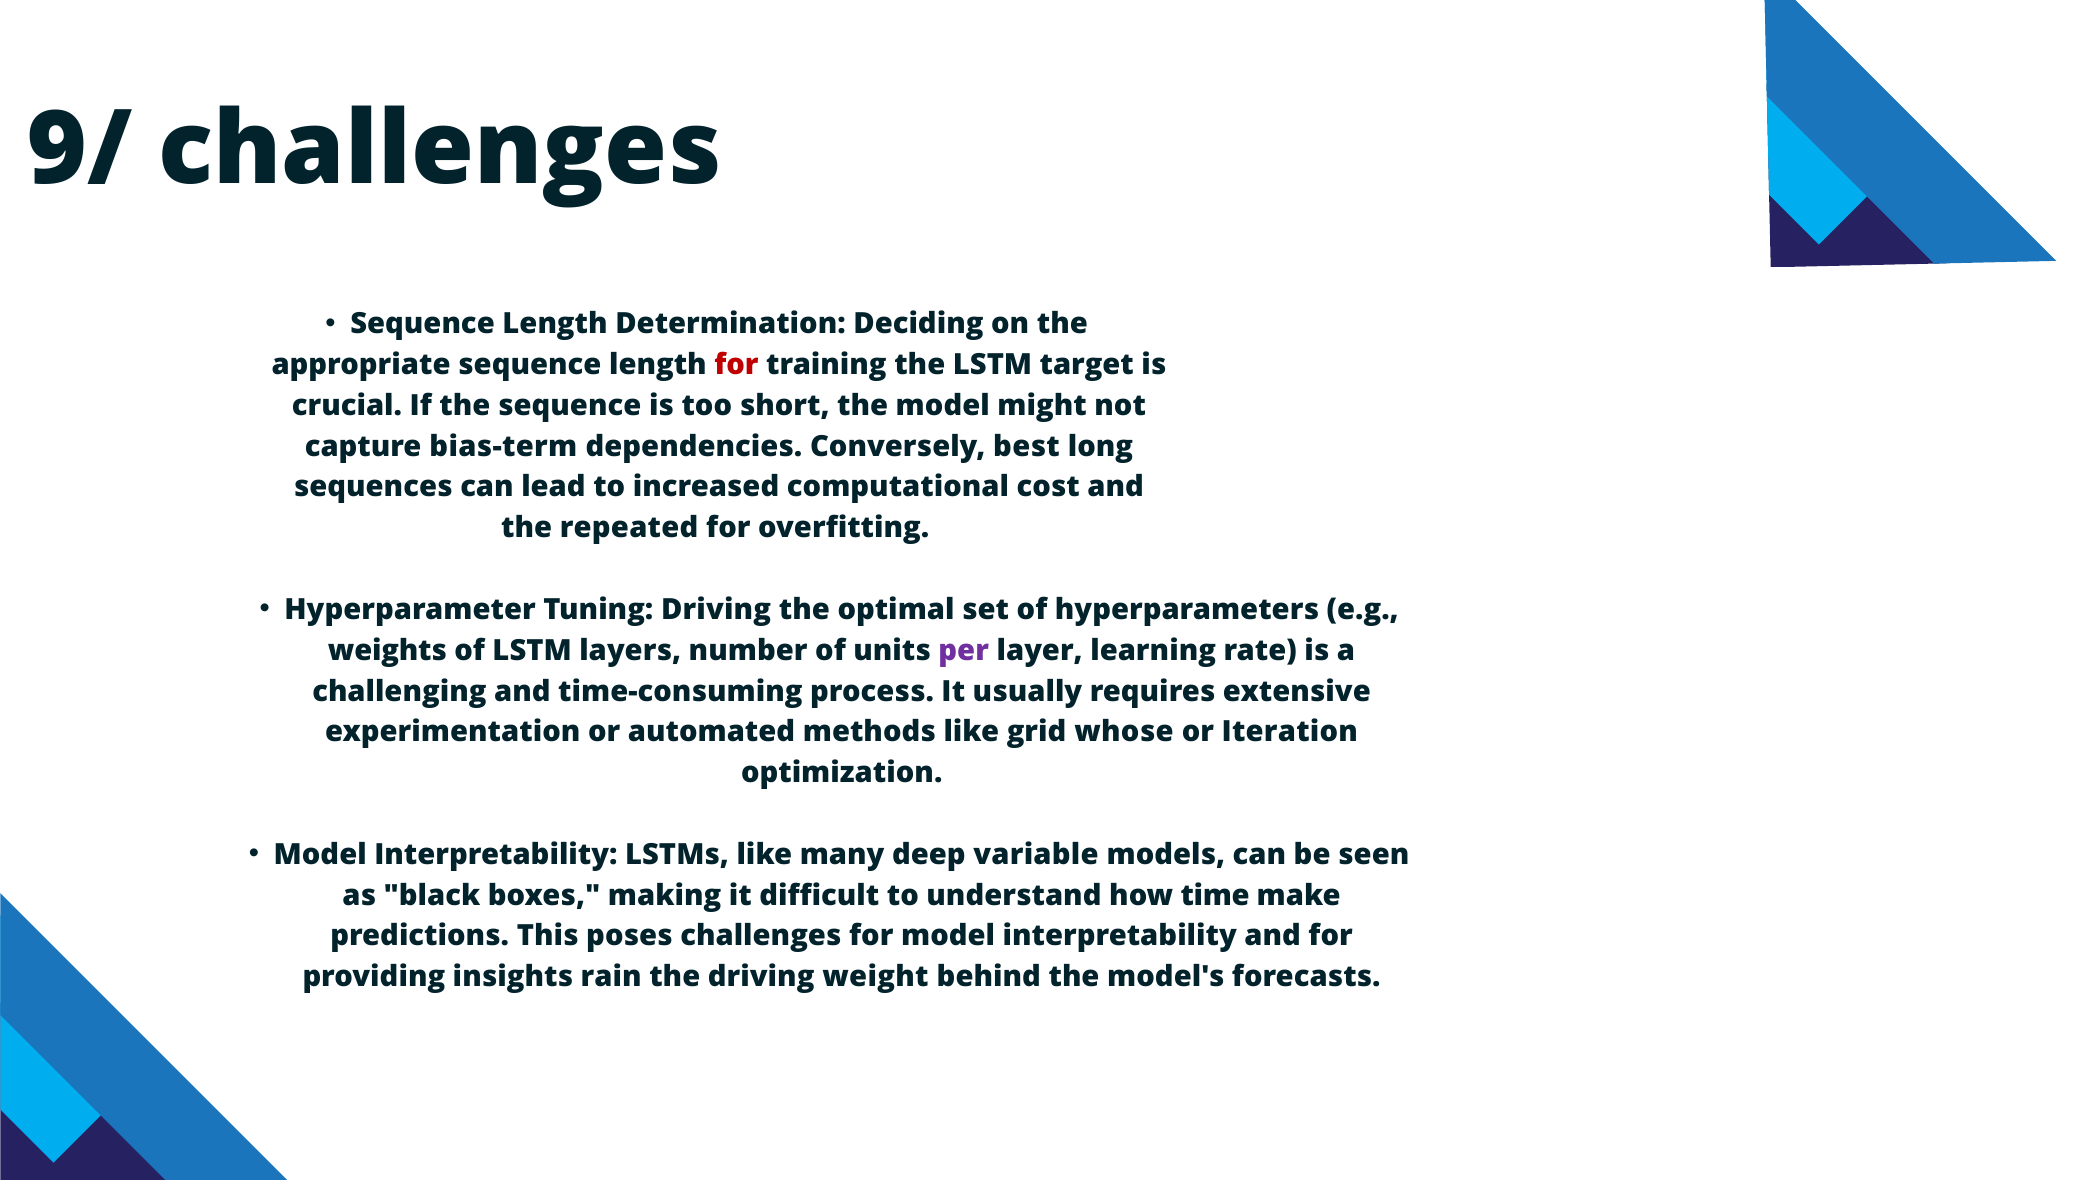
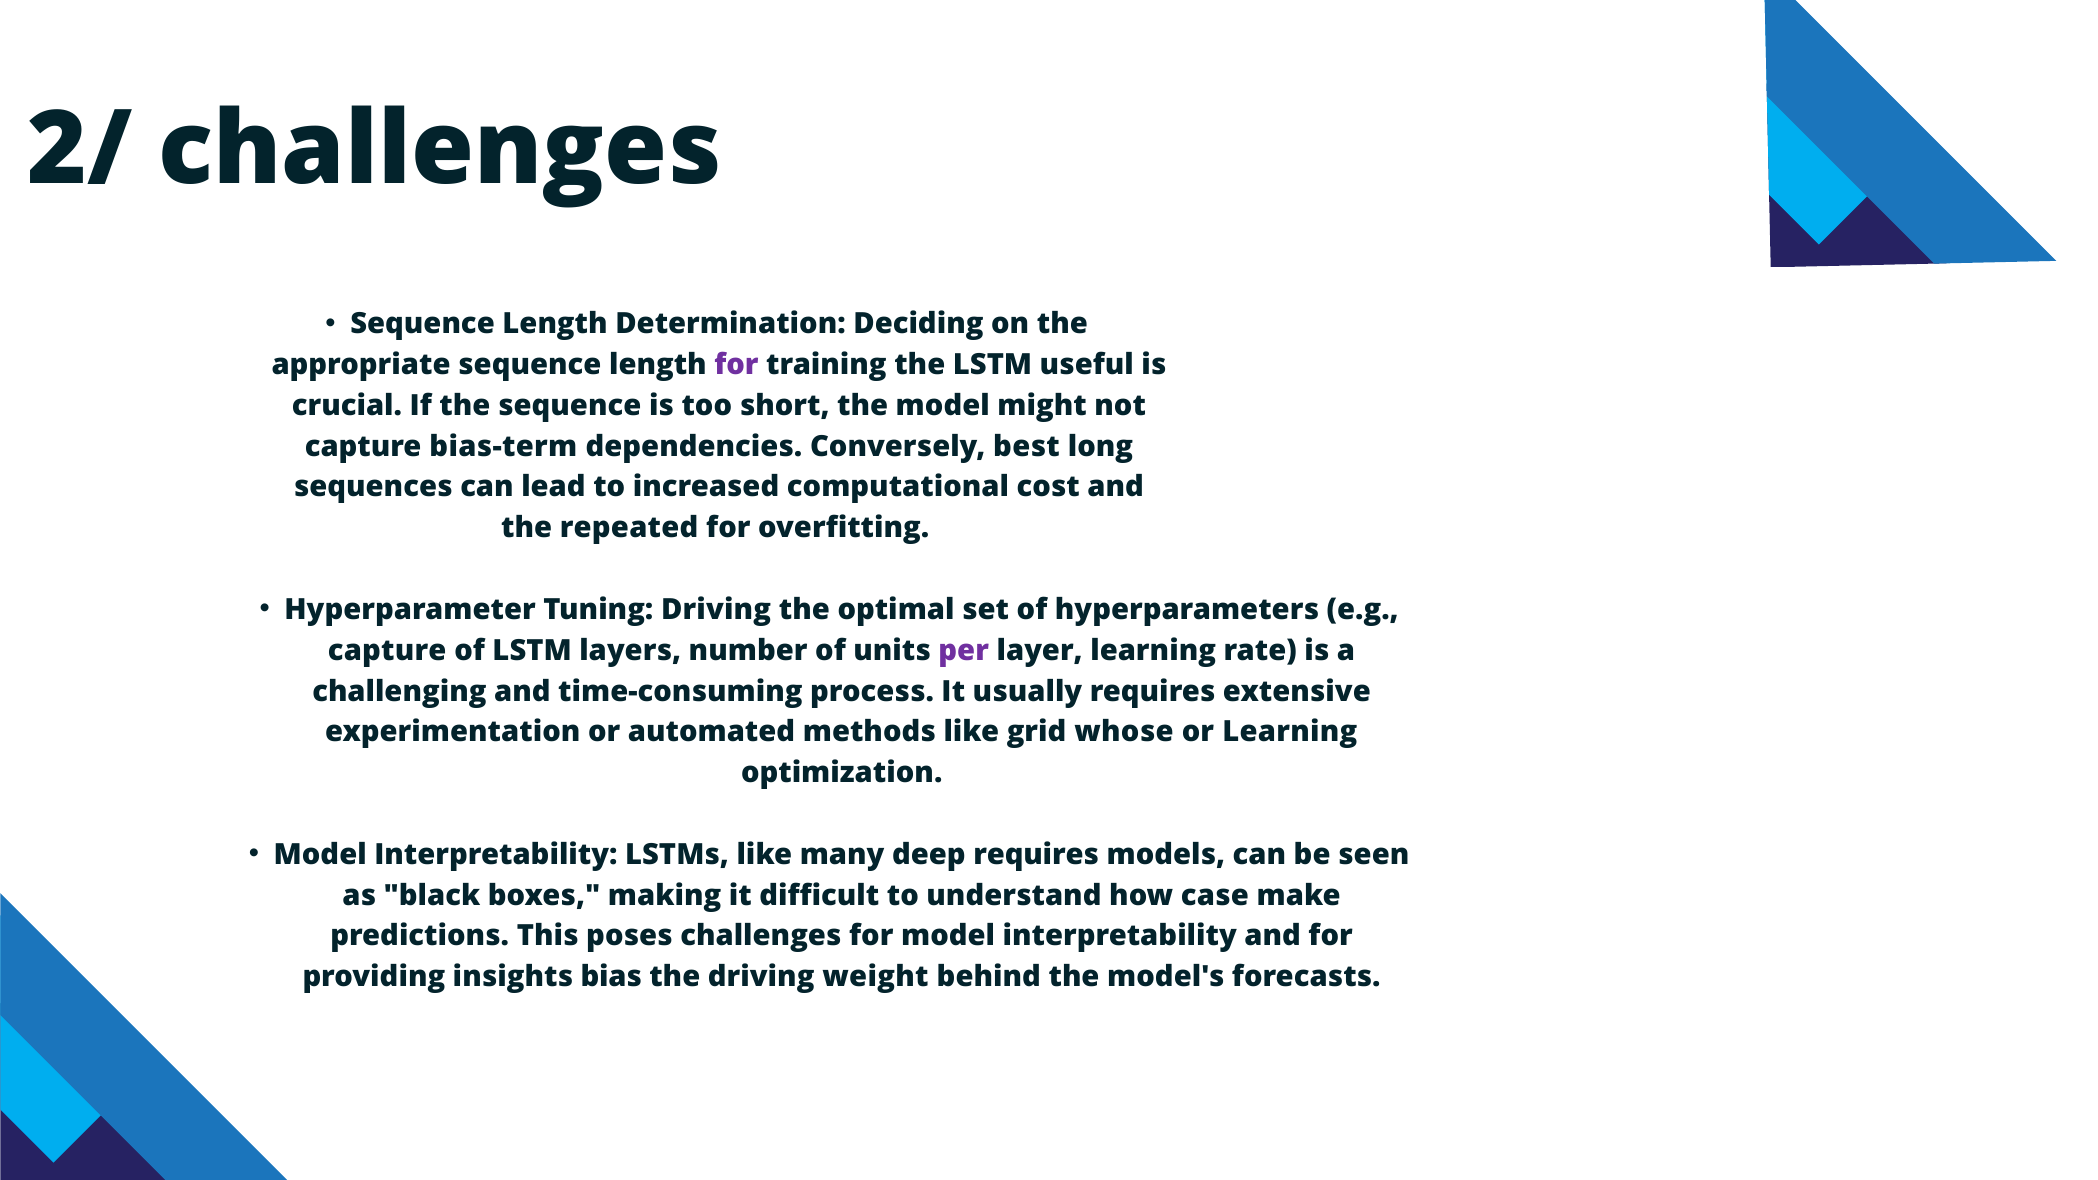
9/: 9/ -> 2/ (80, 150)
for colour: red -> purple (736, 365)
target: target -> useful (1087, 365)
weights: weights -> capture (387, 651)
or Iteration: Iteration -> Learning (1290, 732)
deep variable: variable -> requires (1036, 855)
time: time -> case (1215, 896)
rain: rain -> bias (611, 977)
